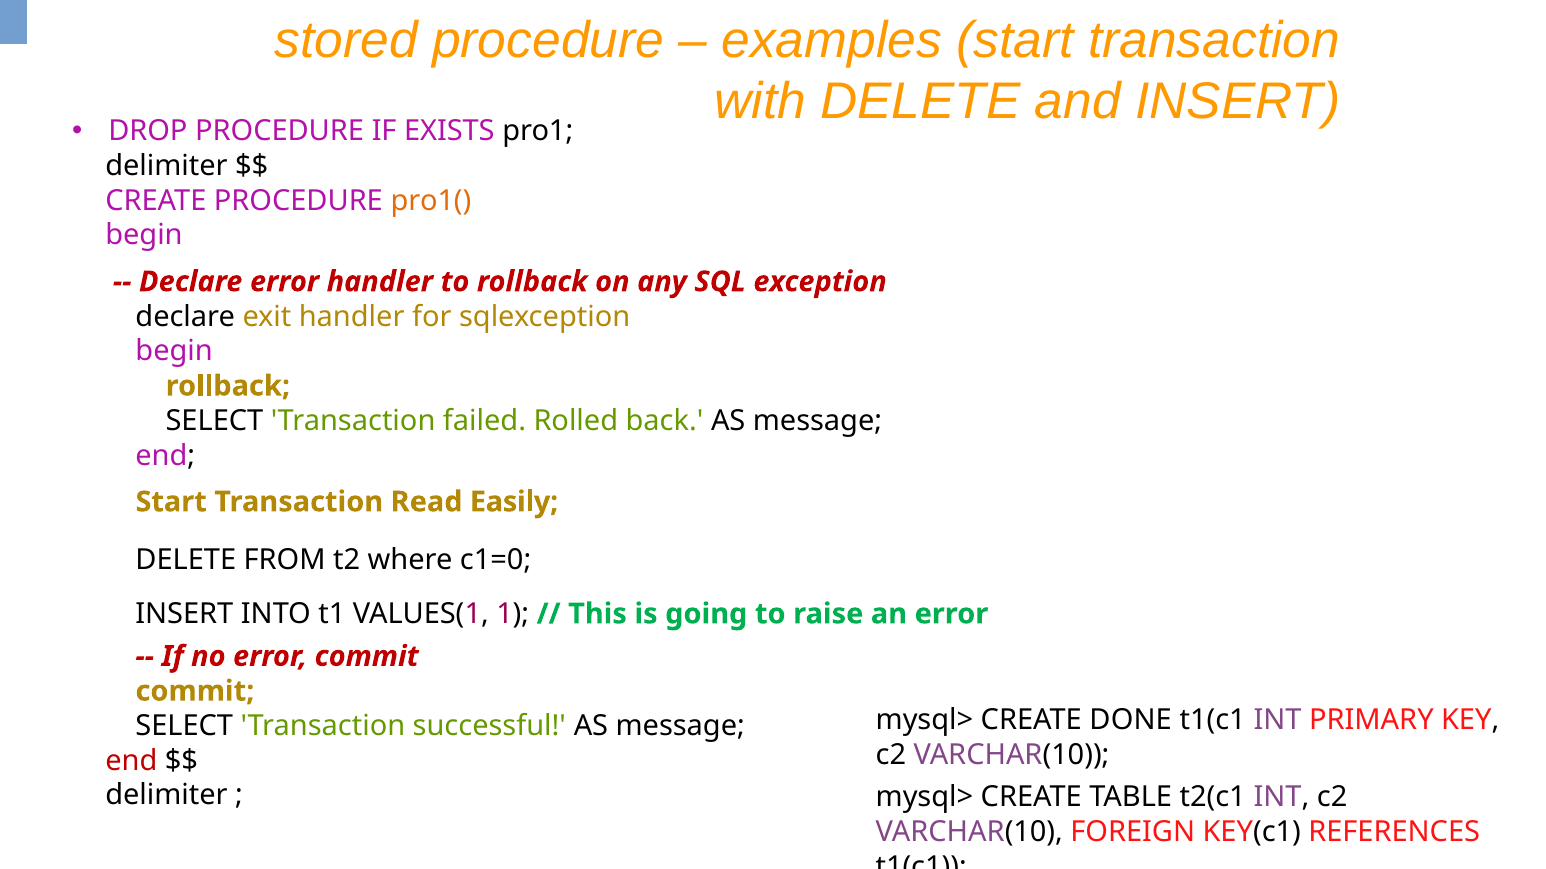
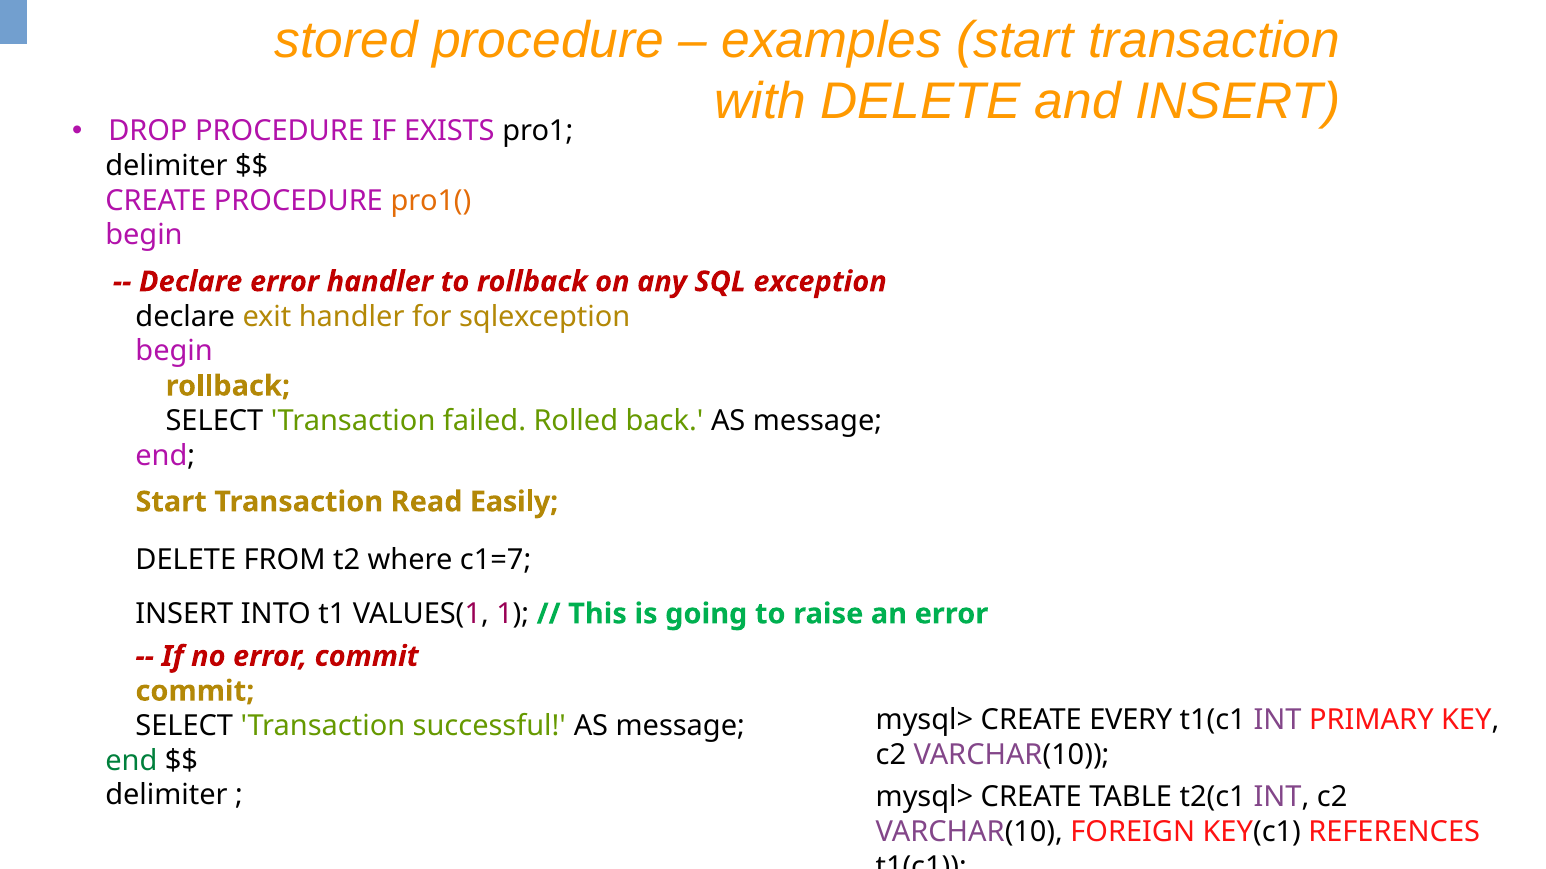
c1=0: c1=0 -> c1=7 (496, 560)
DONE: DONE -> EVERY (1131, 720)
end colour: red -> green (131, 761)
